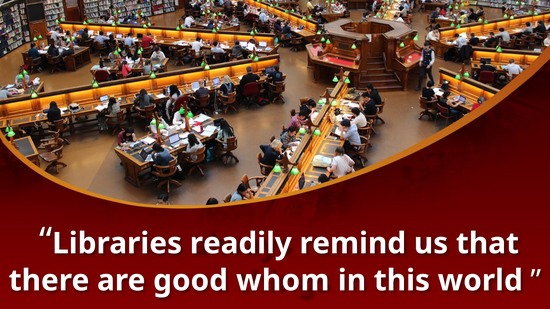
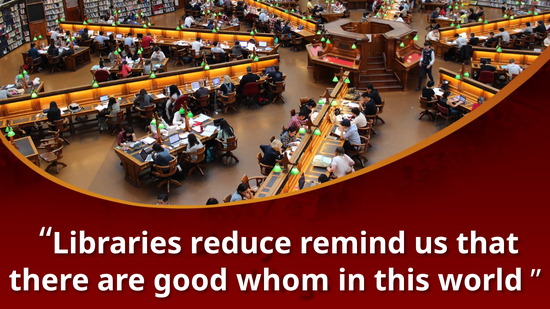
readily: readily -> reduce (241, 244)
